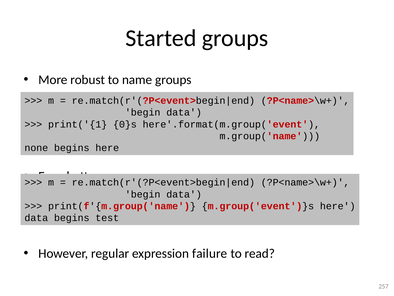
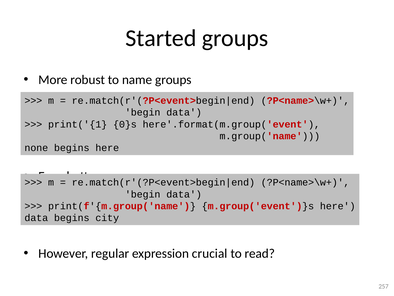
test: test -> city (107, 218)
failure: failure -> crucial (210, 253)
